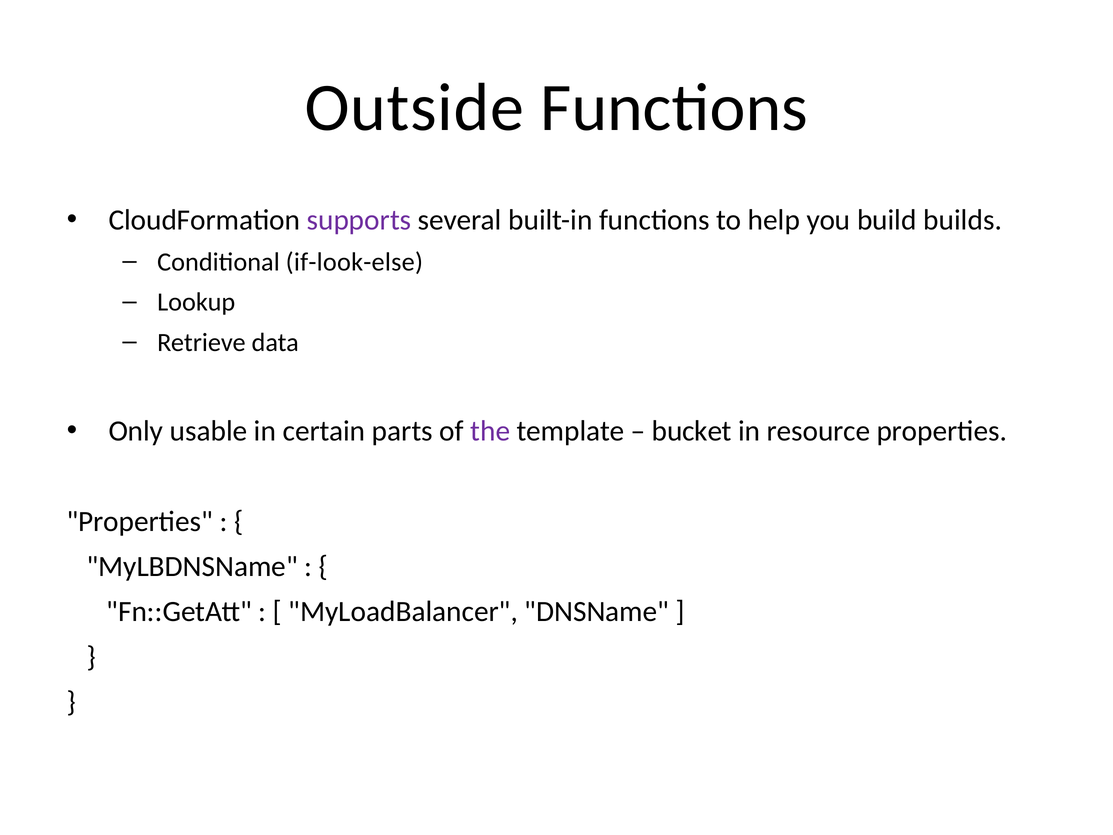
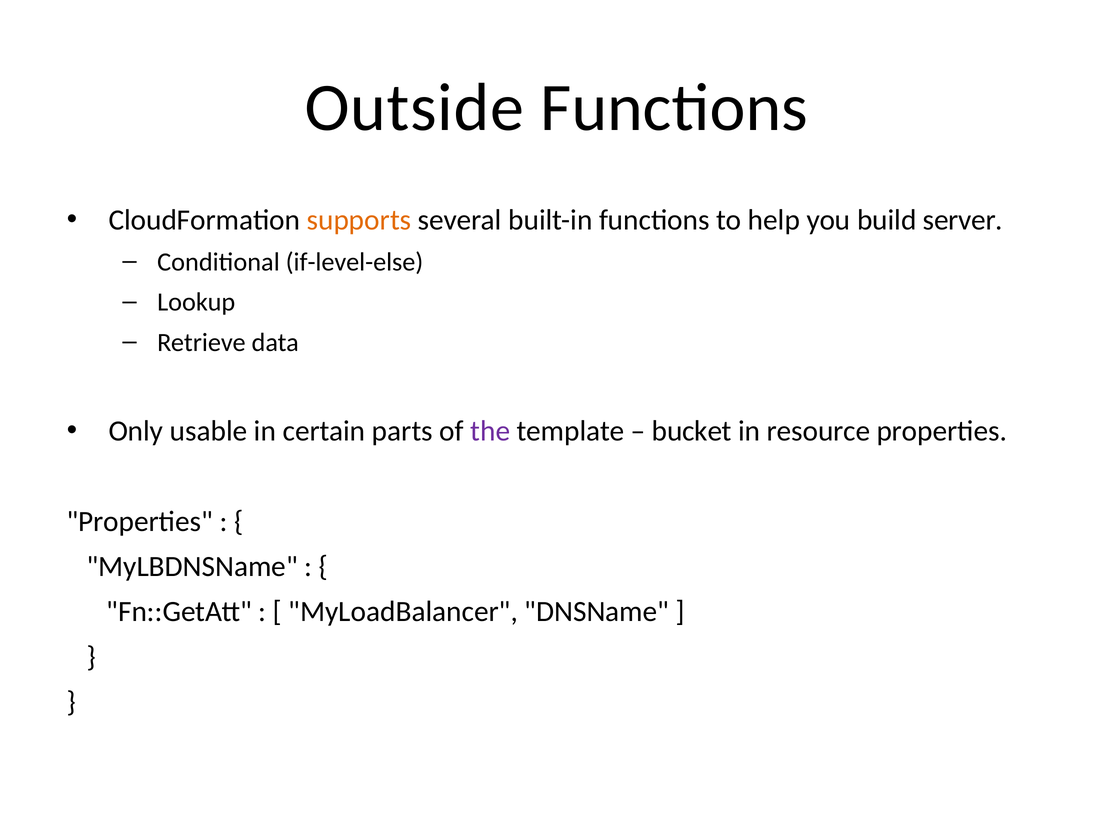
supports colour: purple -> orange (359, 220)
builds: builds -> server (963, 220)
if-look-else: if-look-else -> if-level-else (354, 262)
